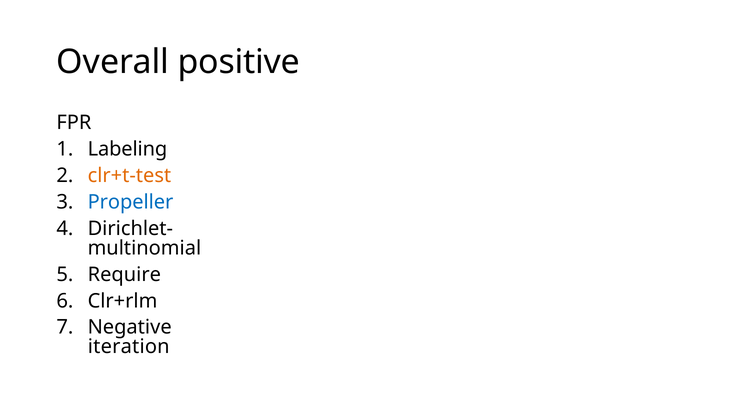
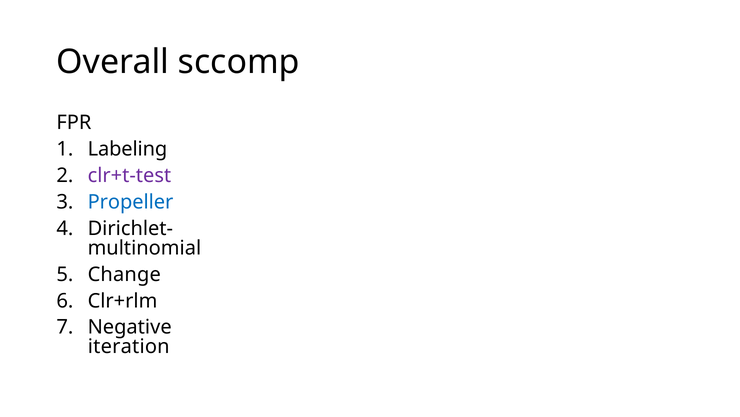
positive: positive -> sccomp (239, 62)
clr+t-test colour: orange -> purple (129, 175)
Require: Require -> Change (124, 274)
